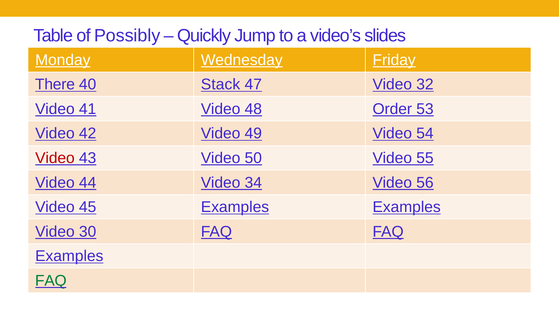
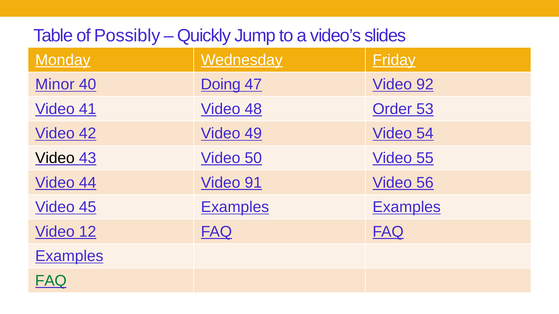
There: There -> Minor (55, 85)
Stack: Stack -> Doing (221, 85)
32: 32 -> 92 (425, 85)
Video colour: red -> black (55, 158)
34: 34 -> 91 (253, 183)
30: 30 -> 12 (88, 232)
